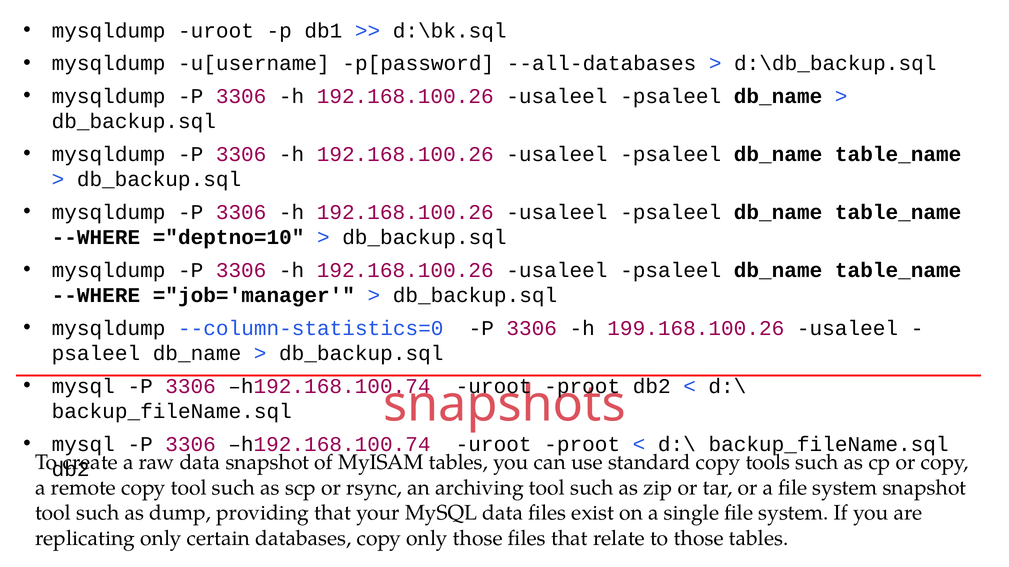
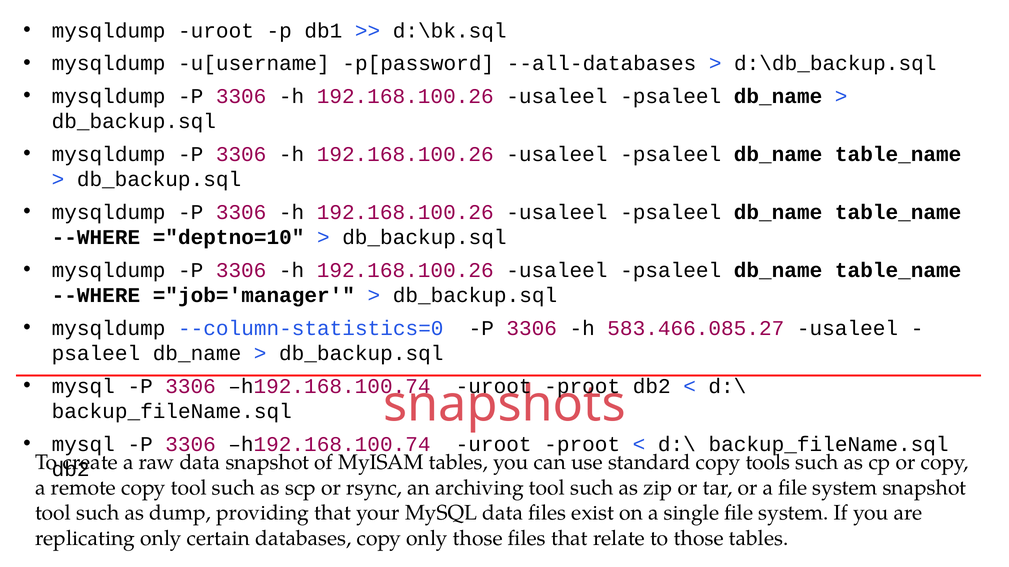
199.168.100.26: 199.168.100.26 -> 583.466.085.27 (696, 328)
